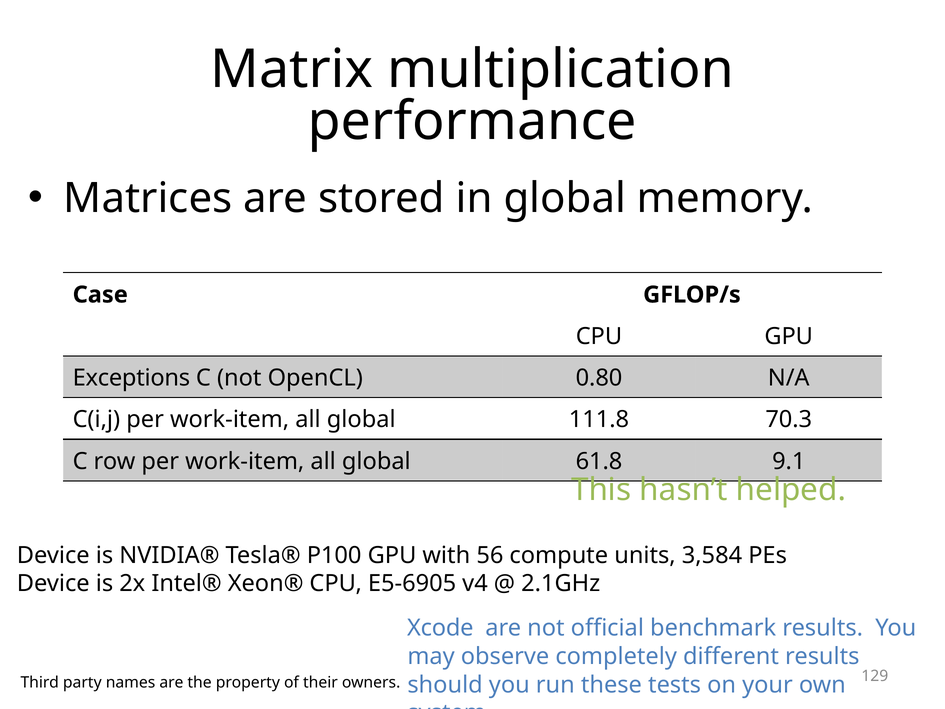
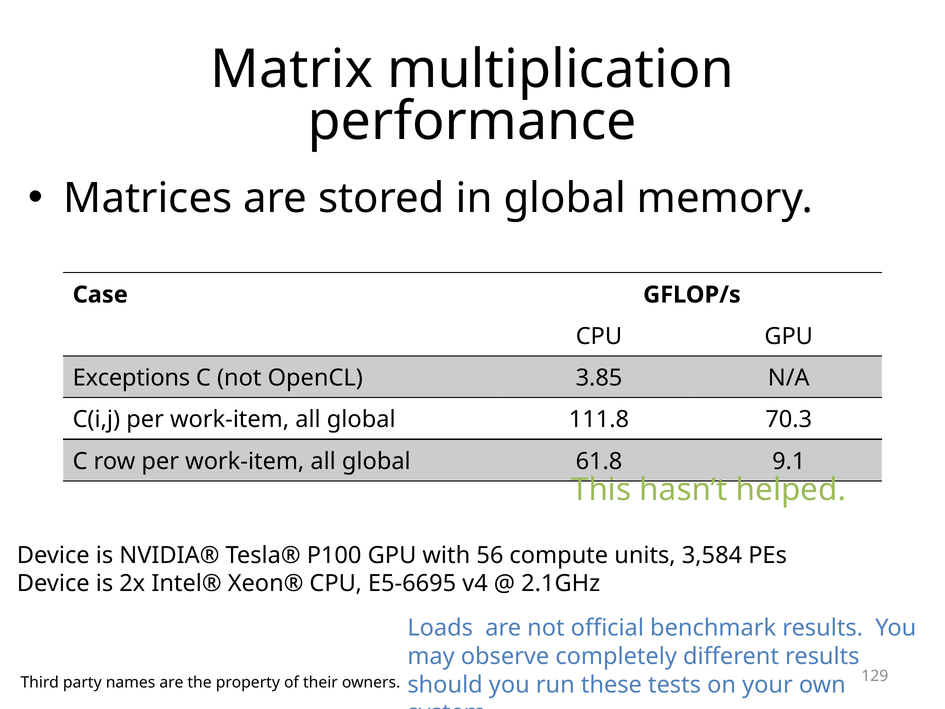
0.80: 0.80 -> 3.85 (599, 378)
E5-6905: E5-6905 -> E5-6695 (412, 583)
Xcode: Xcode -> Loads (440, 628)
